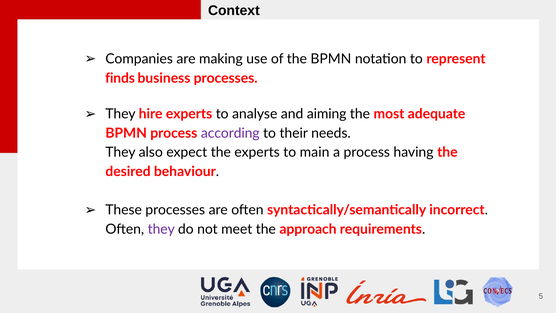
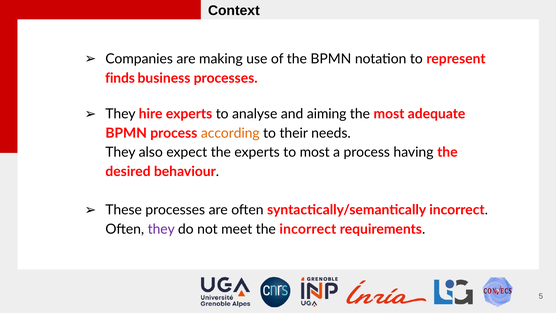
according colour: purple -> orange (230, 133)
to main: main -> most (315, 152)
the approach: approach -> incorrect (308, 229)
